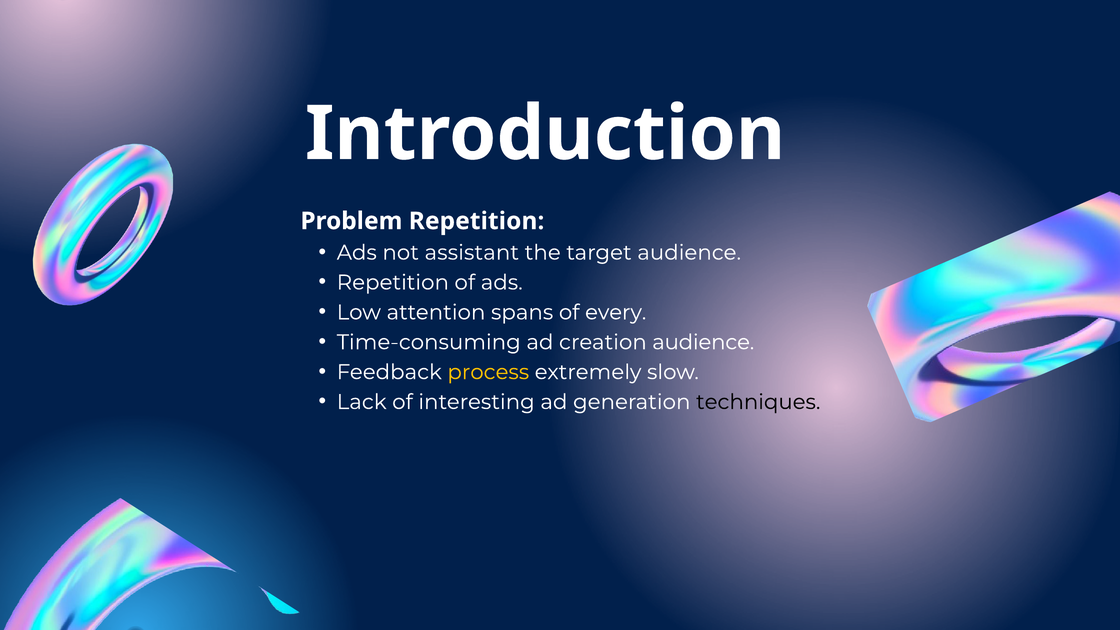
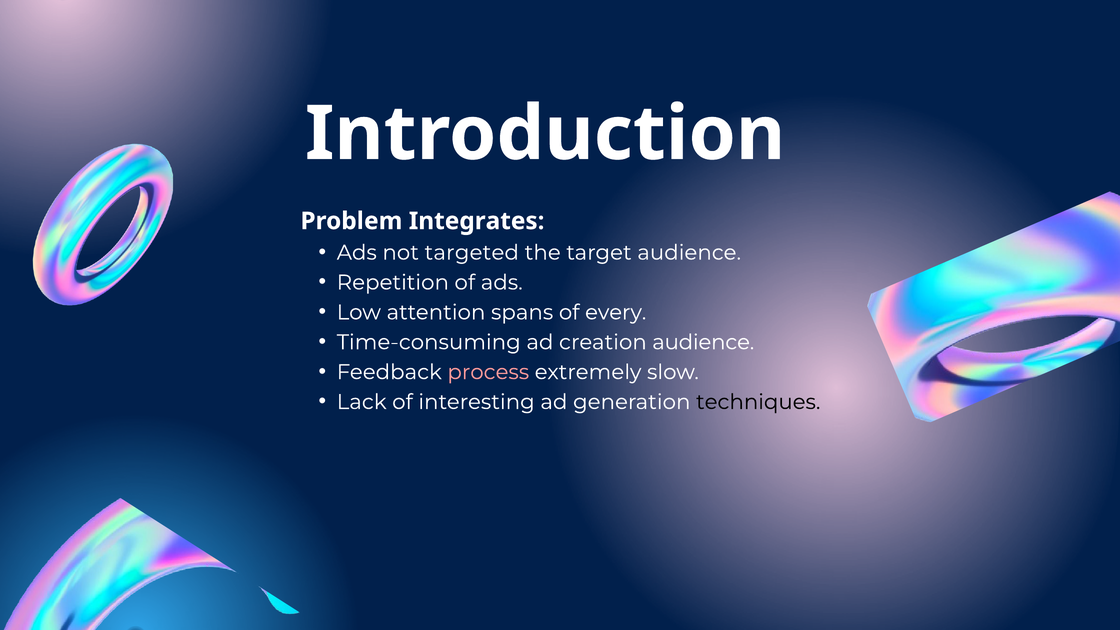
Problem Repetition: Repetition -> Integrates (477, 221)
assistant: assistant -> targeted (472, 253)
process colour: yellow -> pink (488, 372)
